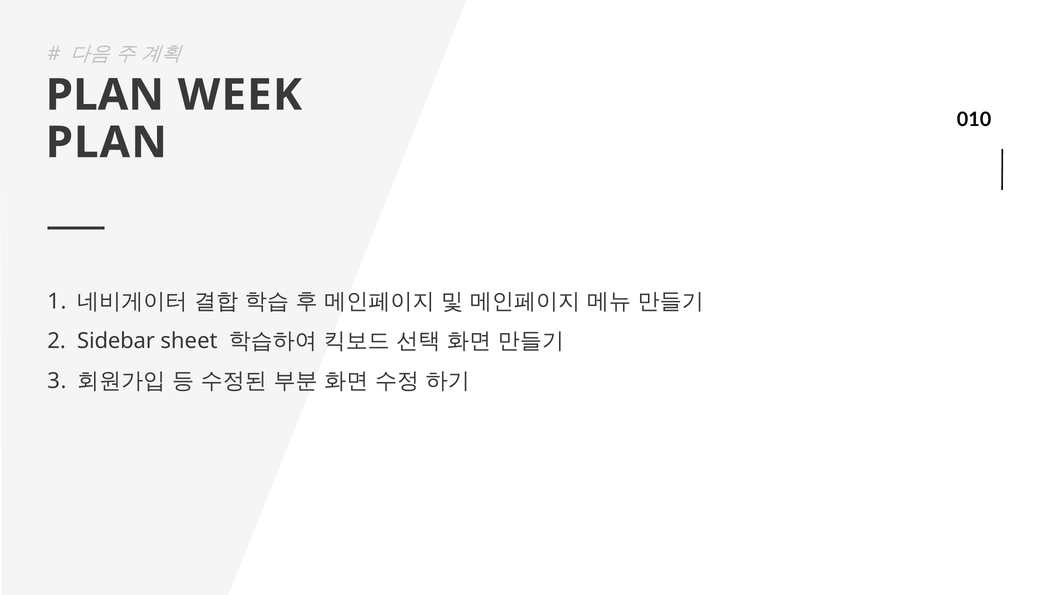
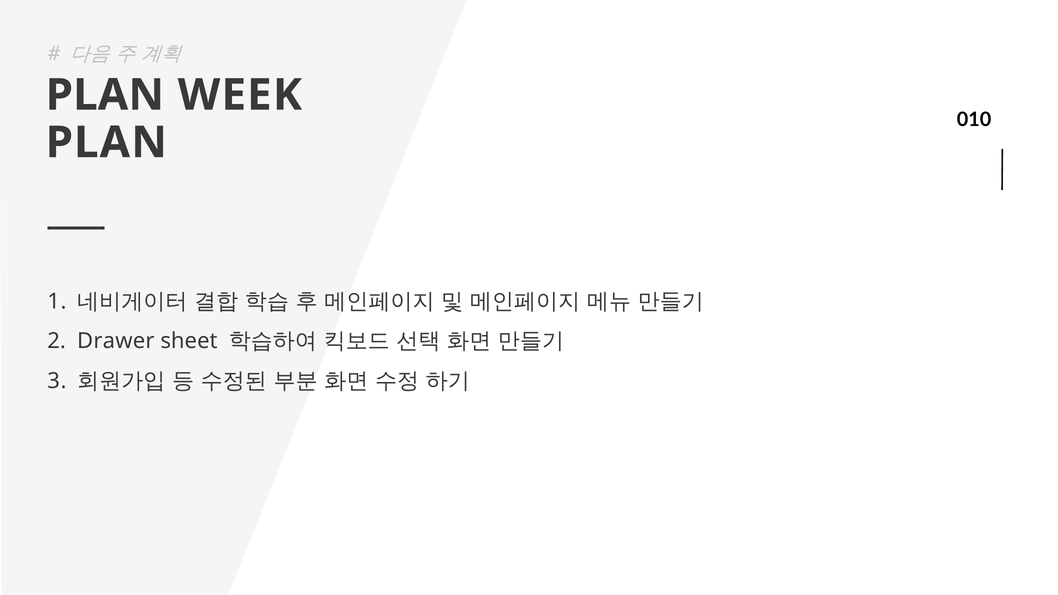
Sidebar: Sidebar -> Drawer (116, 341)
